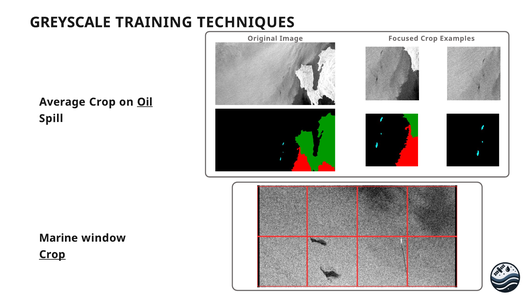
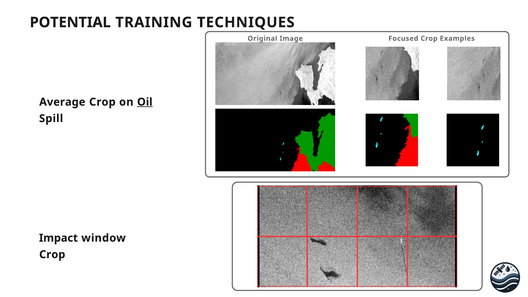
GREYSCALE: GREYSCALE -> POTENTIAL (70, 22)
Marine: Marine -> Impact (58, 238)
Crop underline: present -> none (52, 255)
